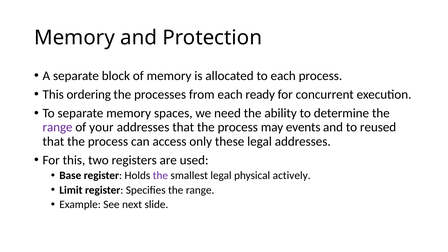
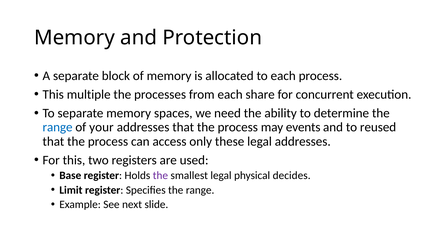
ordering: ordering -> multiple (89, 94)
ready: ready -> share (260, 94)
range colour: purple -> blue (58, 127)
actively: actively -> decides (292, 176)
